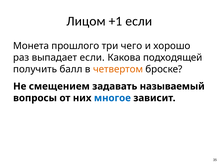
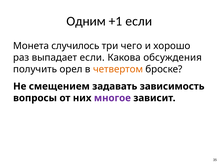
Лицом: Лицом -> Одним (86, 21)
прошлого: прошлого -> случилось (75, 46)
подходящей: подходящей -> обсуждения (173, 58)
балл: балл -> орел (71, 69)
называемый: называемый -> зависимость (172, 86)
многое colour: blue -> purple (112, 98)
